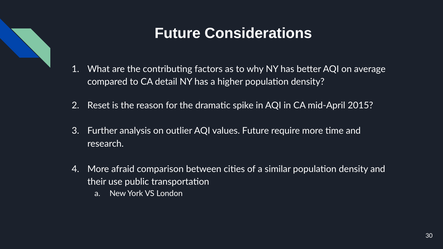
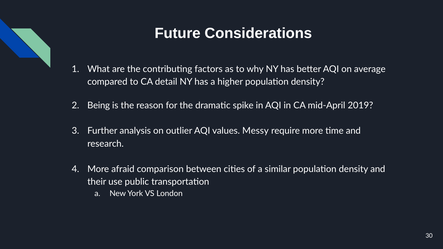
Reset: Reset -> Being (99, 106)
2015: 2015 -> 2019 (360, 106)
values Future: Future -> Messy (255, 131)
